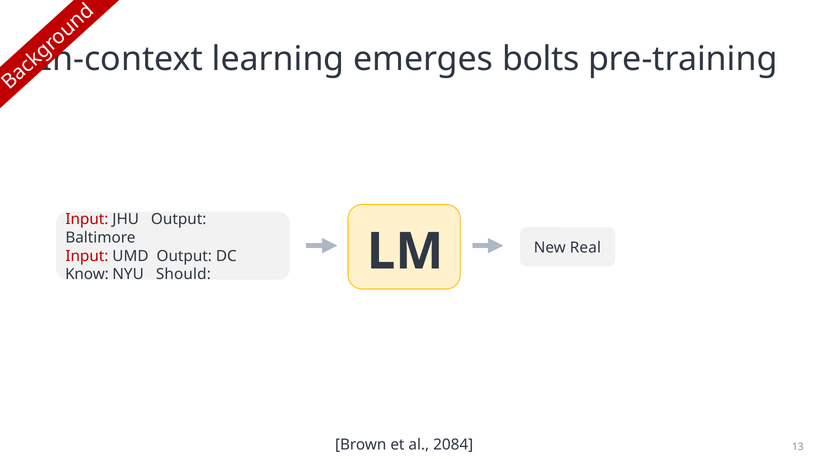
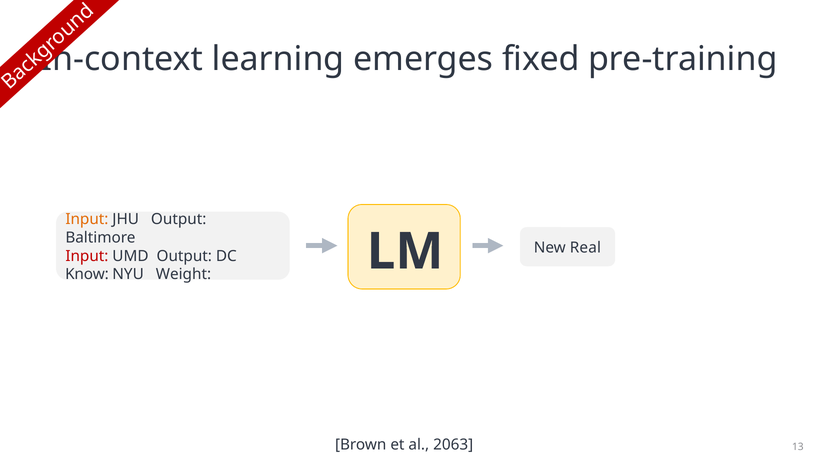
bolts: bolts -> fixed (541, 59)
Input colour: red -> orange (87, 219)
Should: Should -> Weight (183, 274)
2084: 2084 -> 2063 (453, 445)
